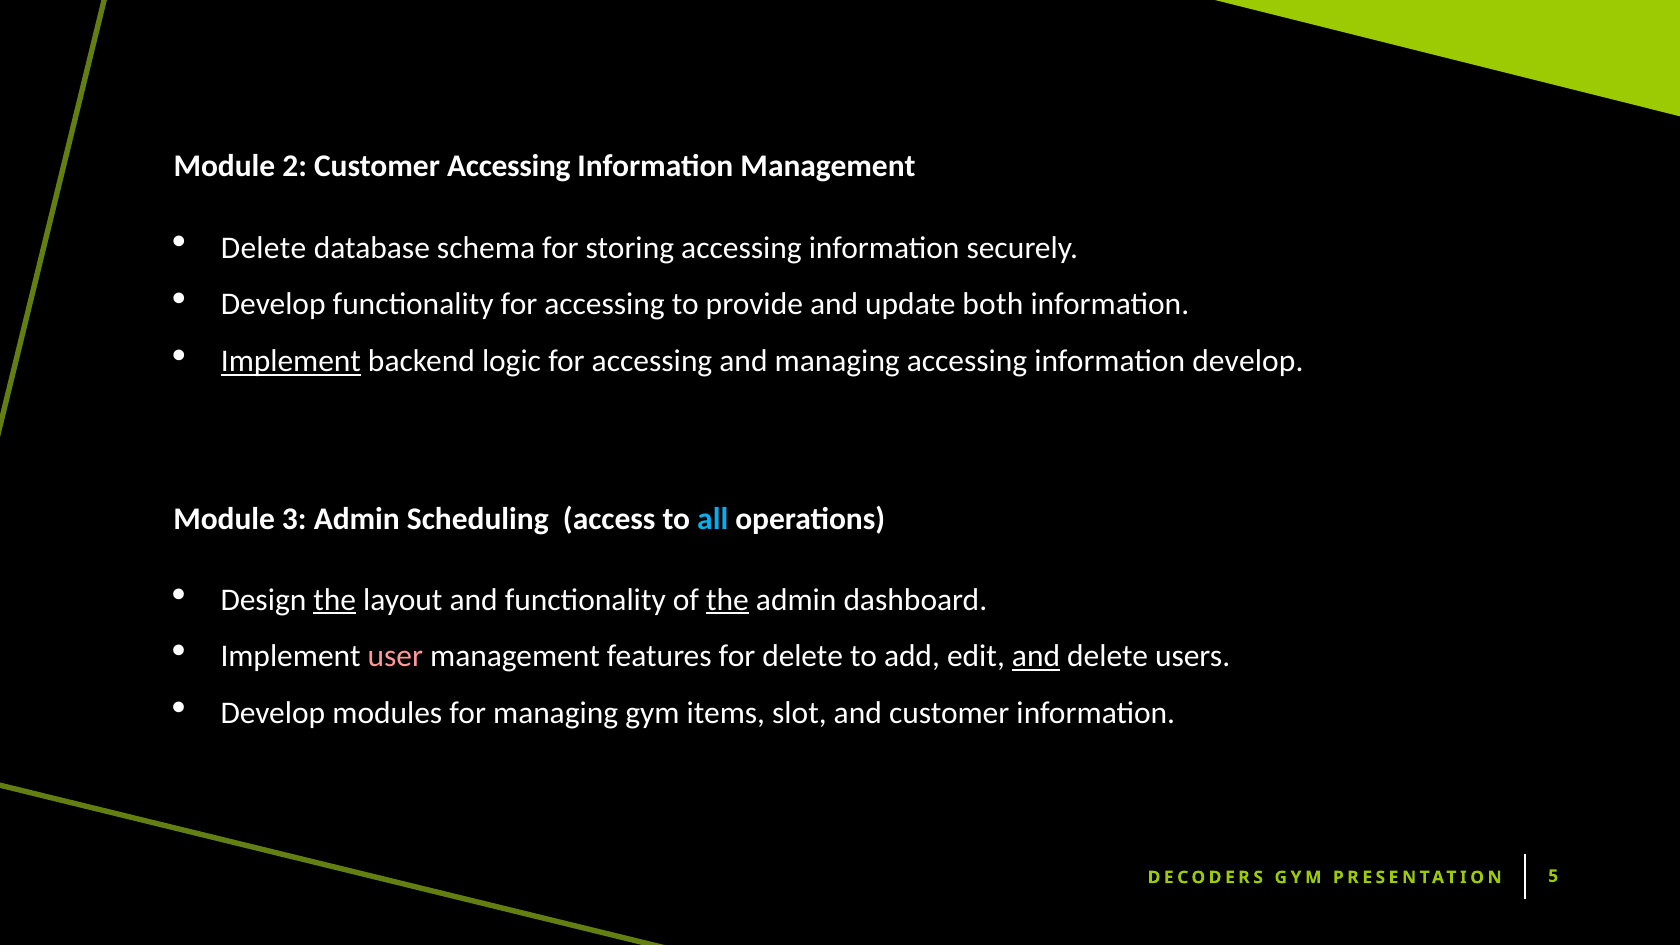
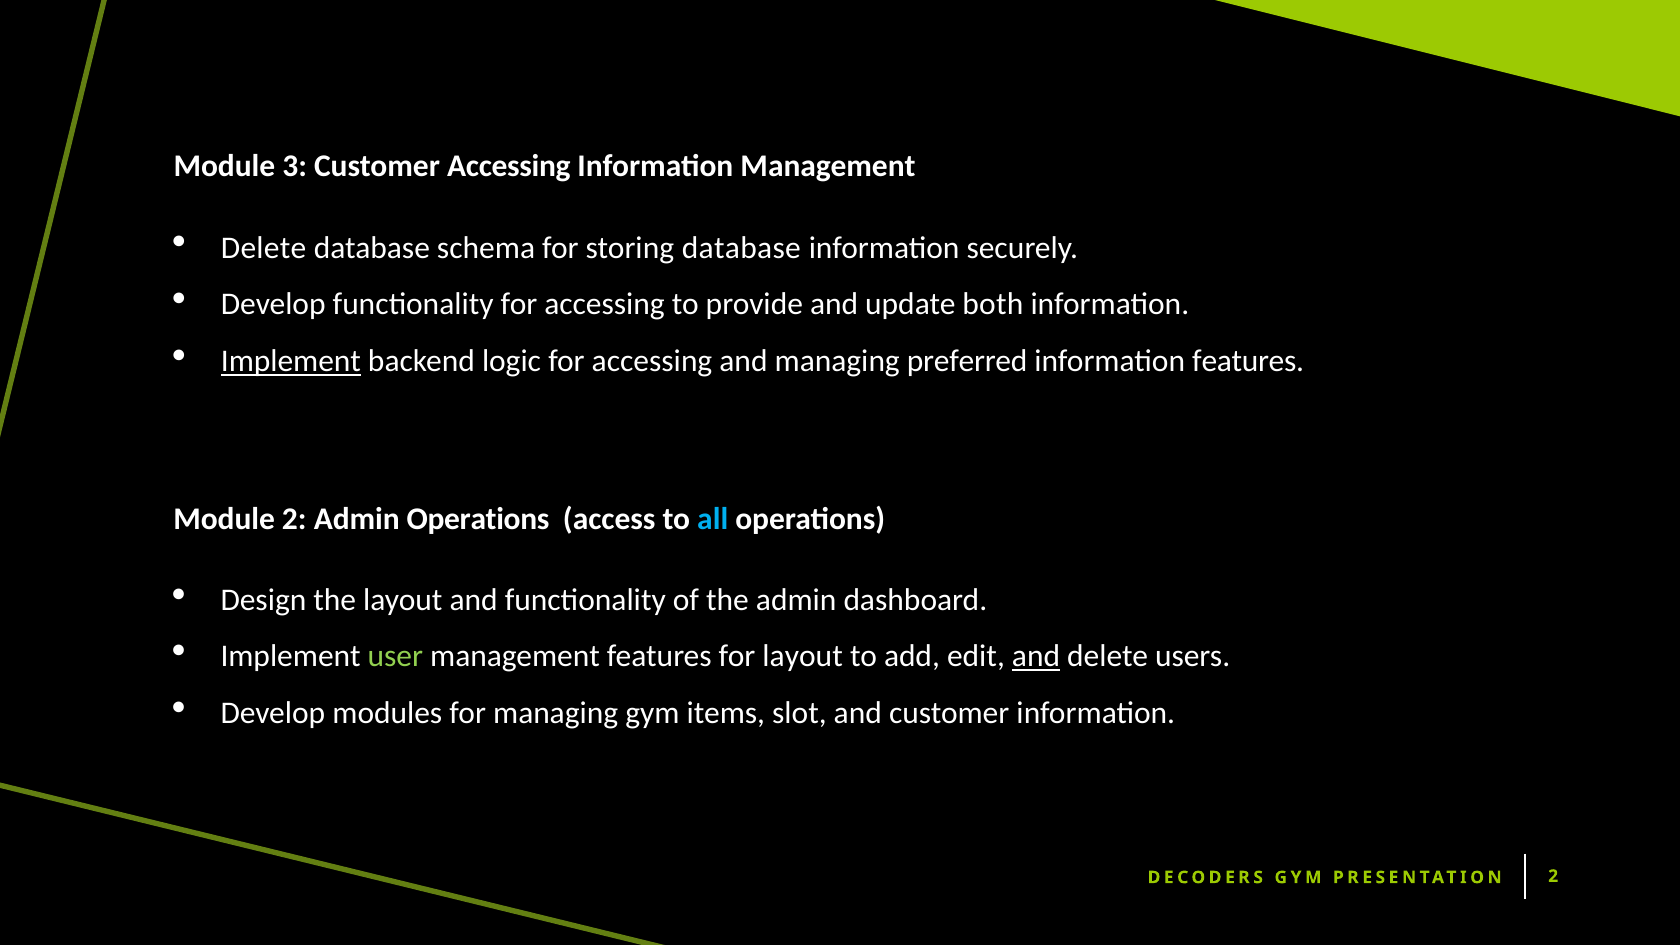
2: 2 -> 3 (295, 166)
storing accessing: accessing -> database (741, 248)
managing accessing: accessing -> preferred (967, 361)
information develop: develop -> features (1248, 361)
Module 3: 3 -> 2 (294, 519)
Admin Scheduling: Scheduling -> Operations (478, 519)
the underline: present -> none (335, 600)
the underline: present -> none (727, 600)
user colour: pink -> light green (395, 657)
for delete: delete -> layout (803, 657)
PRESENTATION 5: 5 -> 2 (1553, 876)
